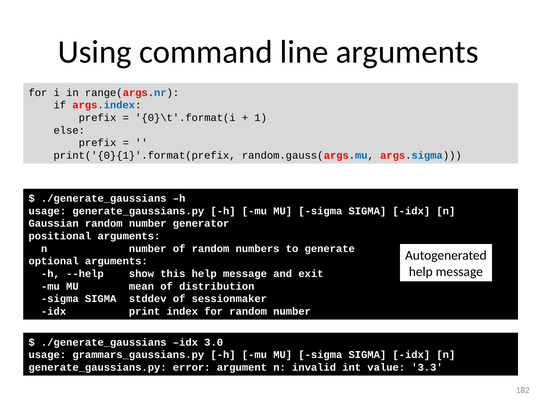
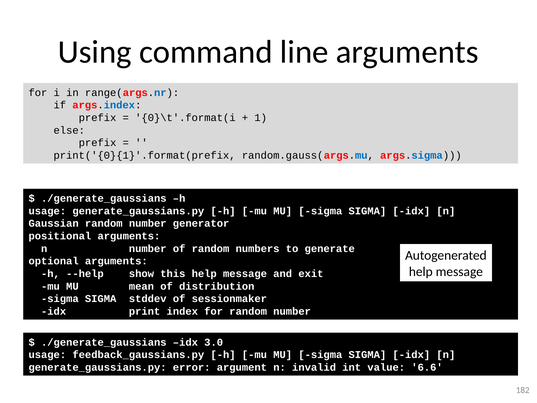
grammars_gaussians.py: grammars_gaussians.py -> feedback_gaussians.py (138, 355)
3.3: 3.3 -> 6.6 (427, 367)
